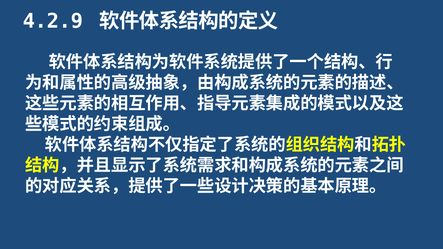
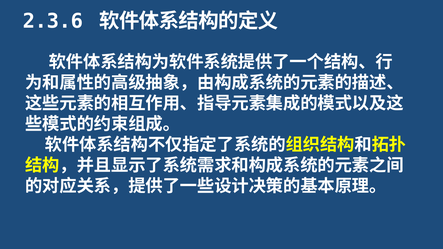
4.2.9: 4.2.9 -> 2.3.6 (53, 21)
